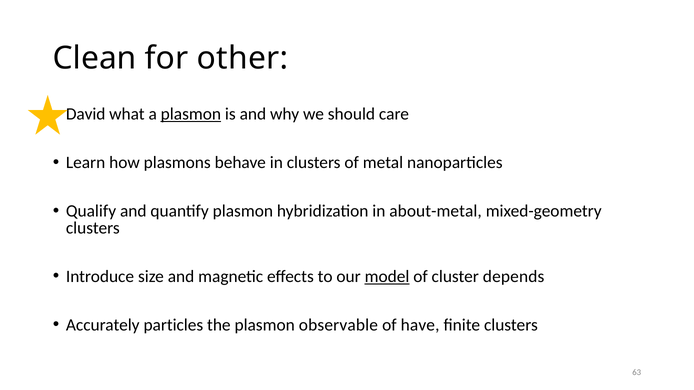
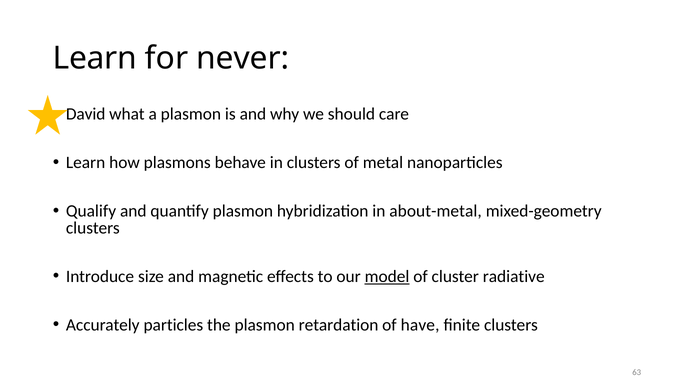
Clean: Clean -> Learn (95, 58)
other: other -> never (243, 58)
plasmon underline: present -> none (191, 114)
depends: depends -> radiative (514, 277)
observable: observable -> retardation (339, 325)
